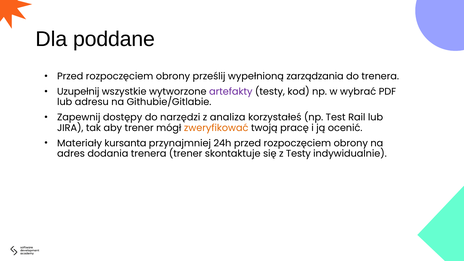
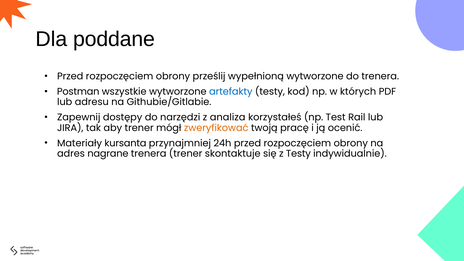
wypełnioną zarządzania: zarządzania -> wytworzone (315, 76)
Uzupełnij: Uzupełnij -> Postman (78, 92)
artefakty colour: purple -> blue (231, 92)
wybrać: wybrać -> których (358, 92)
dodania: dodania -> nagrane (108, 154)
